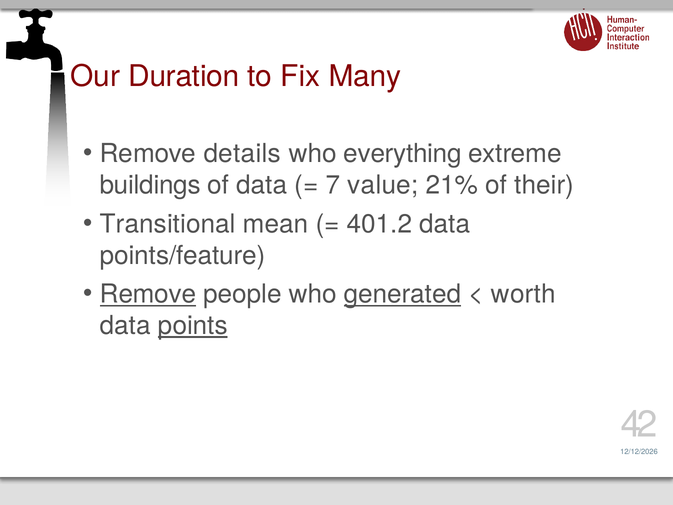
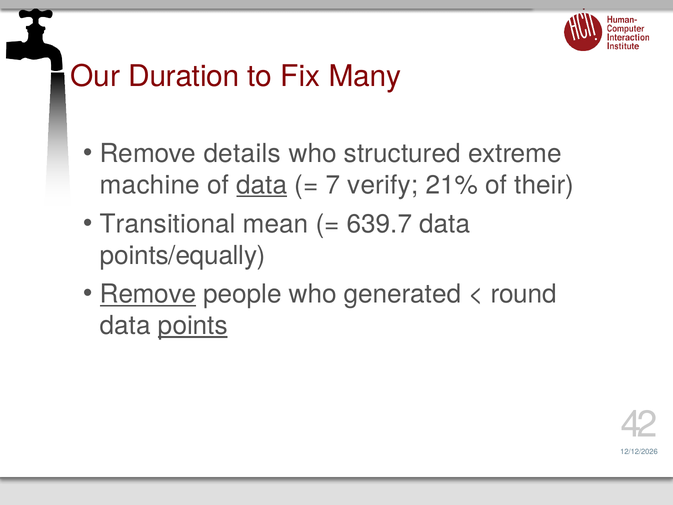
everything: everything -> structured (402, 153)
buildings: buildings -> machine (150, 185)
data underline: none -> present (262, 185)
value: value -> verify (383, 185)
401.2: 401.2 -> 639.7 (379, 224)
points/feature: points/feature -> points/equally (183, 255)
generated underline: present -> none (403, 294)
worth: worth -> round (524, 294)
